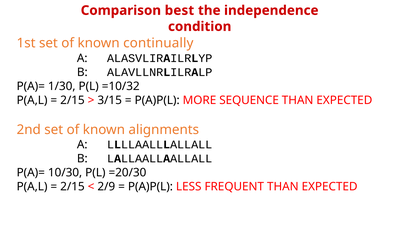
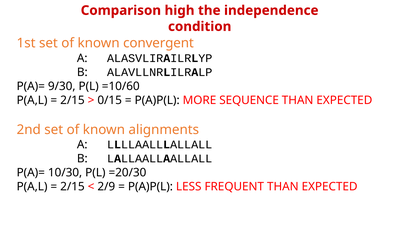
best: best -> high (180, 10)
continually: continually -> convergent (158, 43)
1/30: 1/30 -> 9/30 (62, 86)
=10/32: =10/32 -> =10/60 (121, 86)
3/15: 3/15 -> 0/15 (110, 100)
